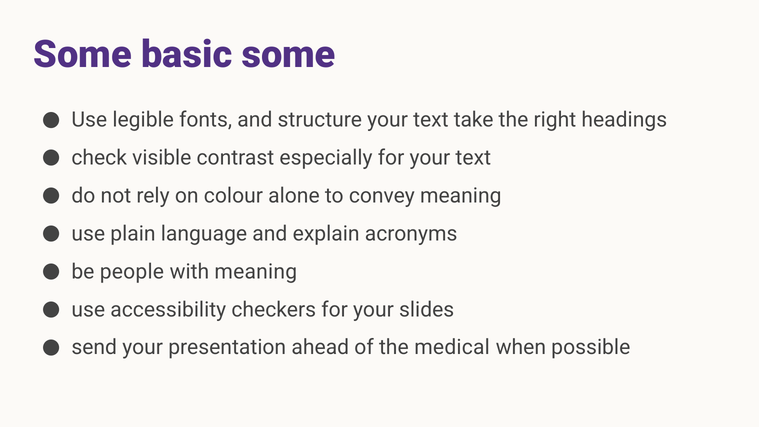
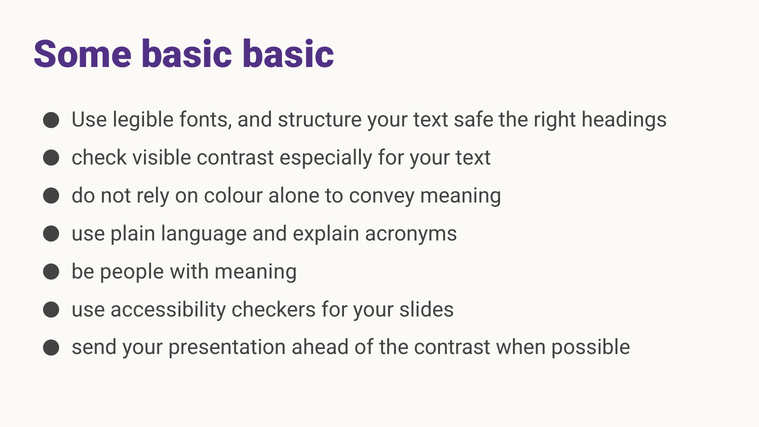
basic some: some -> basic (288, 55)
take: take -> safe (474, 120)
the medical: medical -> contrast (452, 347)
